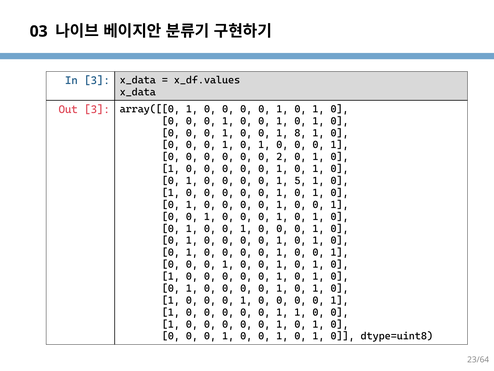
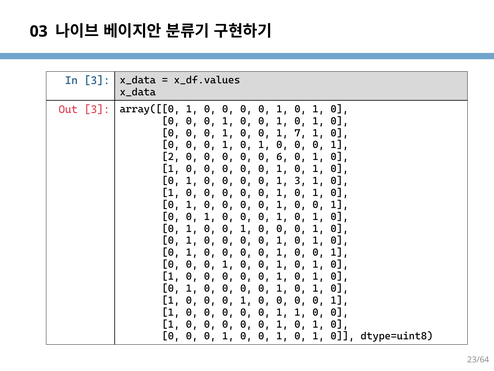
8: 8 -> 7 (300, 133)
0: 0 -> 2 (171, 157)
2: 2 -> 6 (282, 157)
1 5: 5 -> 3 (300, 181)
